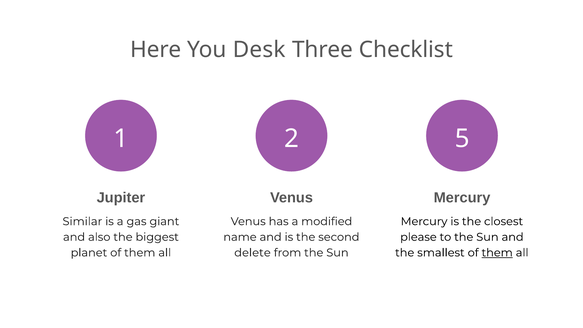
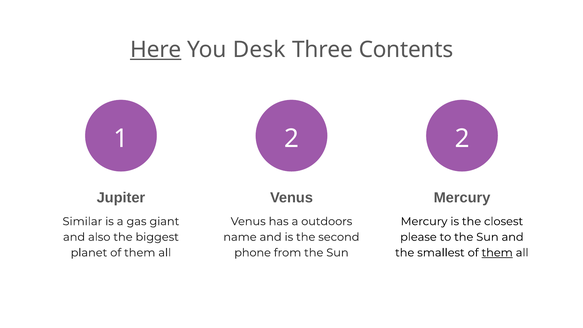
Here underline: none -> present (156, 50)
Checklist: Checklist -> Contents (406, 50)
1 5: 5 -> 2 (462, 138)
modified: modified -> outdoors (327, 221)
delete: delete -> phone (253, 253)
